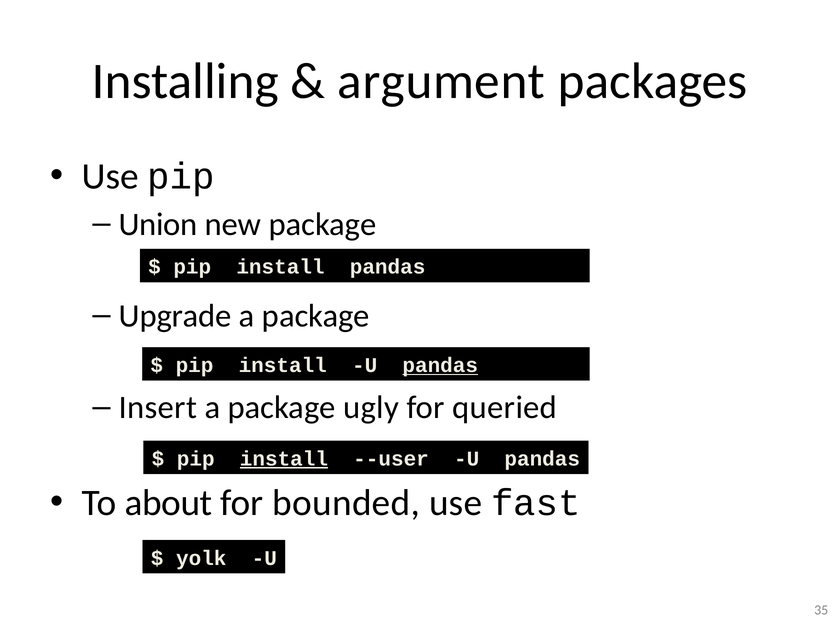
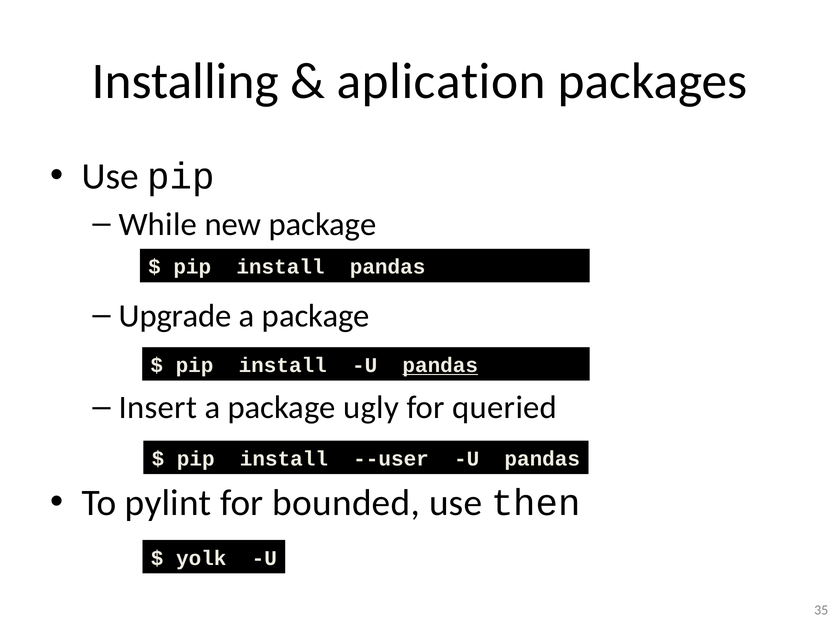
argument: argument -> aplication (441, 81)
Union: Union -> While (158, 224)
install underline: present -> none (284, 459)
about: about -> pylint (168, 503)
fast: fast -> then (536, 503)
